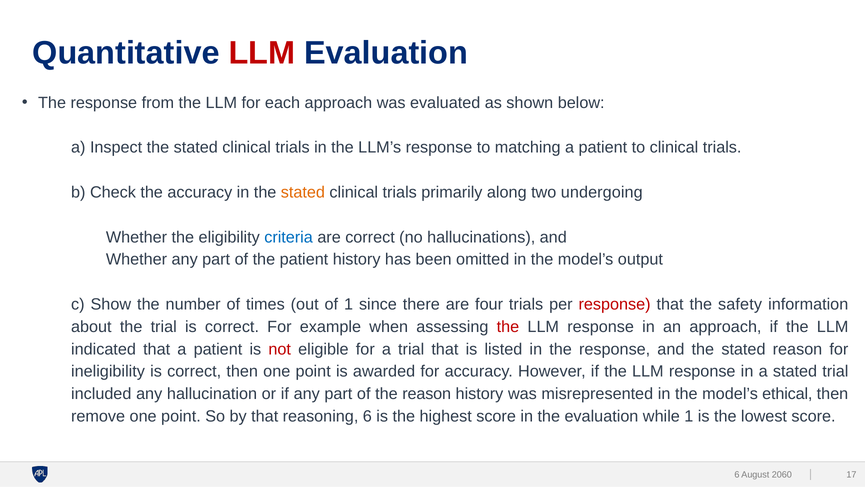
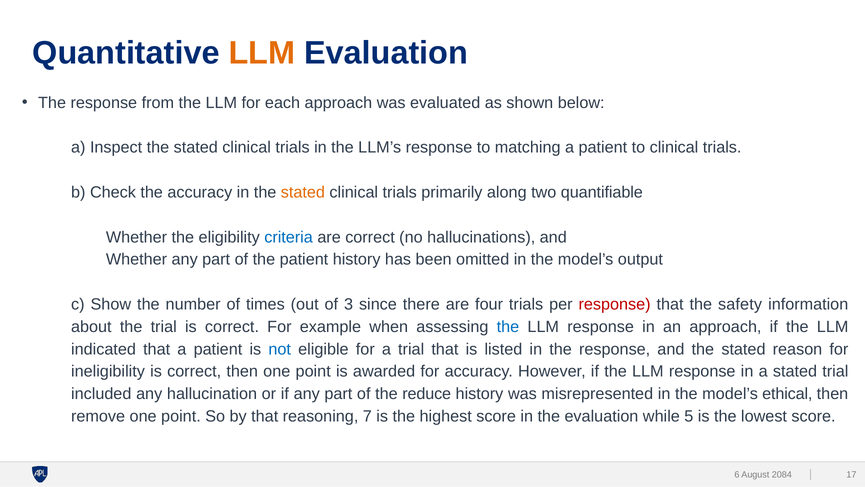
LLM colour: red -> orange (262, 53)
undergoing: undergoing -> quantifiable (602, 192)
of 1: 1 -> 3 (349, 304)
the colour: red -> blue (508, 326)
not colour: red -> blue (280, 349)
the reason: reason -> reduce (427, 394)
reasoning 6: 6 -> 7 (367, 416)
while 1: 1 -> 5 (689, 416)
2060: 2060 -> 2084 (782, 475)
